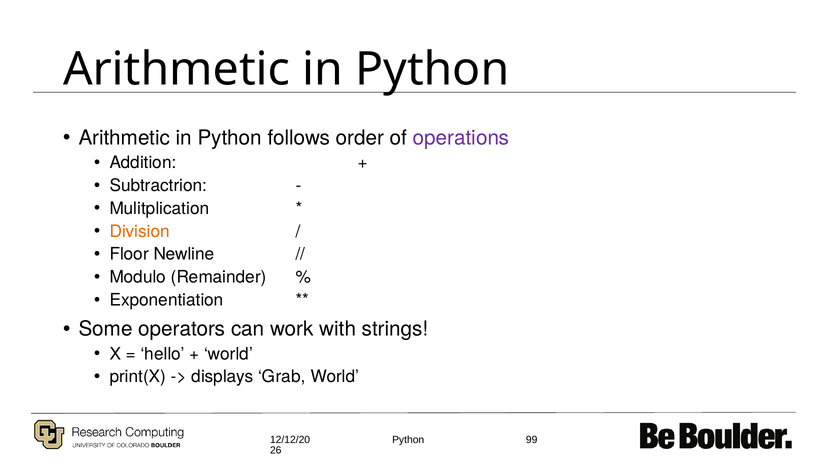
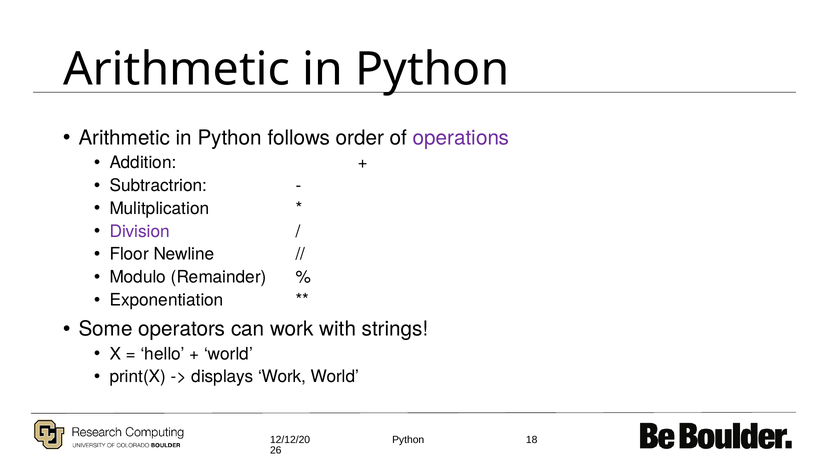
Division colour: orange -> purple (140, 231)
displays Grab: Grab -> Work (282, 377)
99: 99 -> 18 (532, 440)
